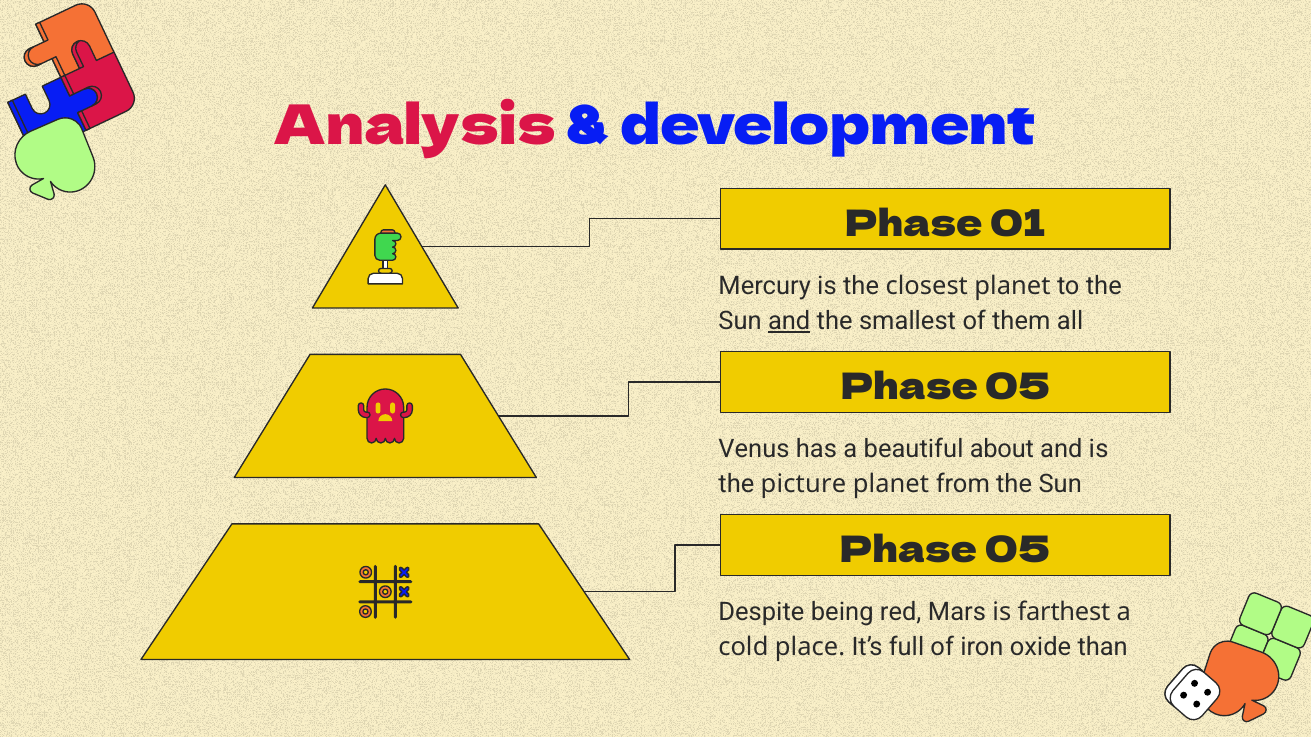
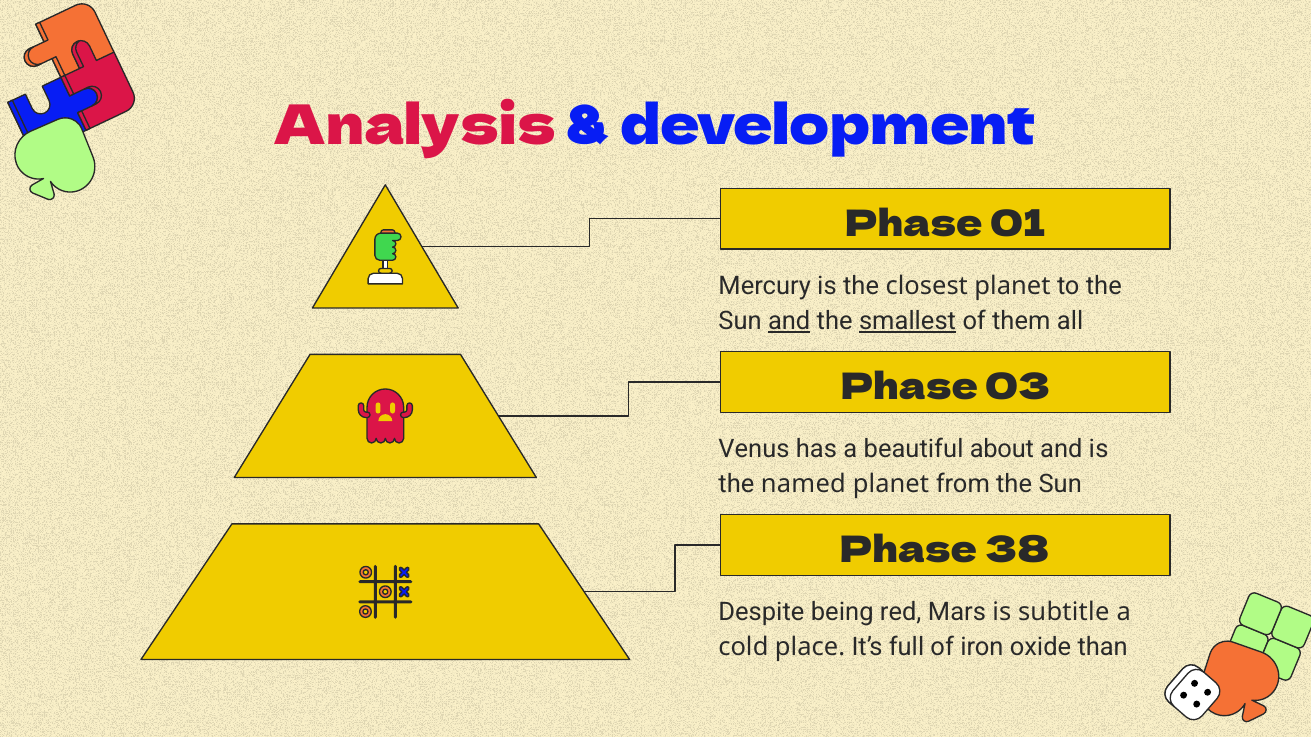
smallest underline: none -> present (908, 321)
05: 05 -> 03 (1017, 388)
picture: picture -> named (803, 485)
05: 05 -> 38 (1017, 551)
farthest: farthest -> subtitle (1064, 613)
